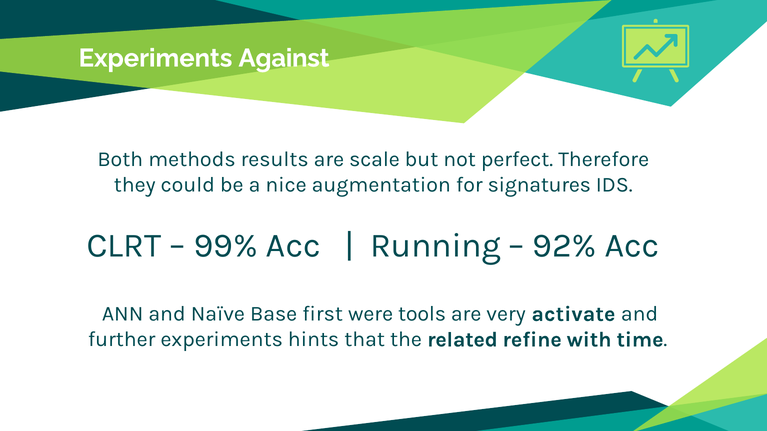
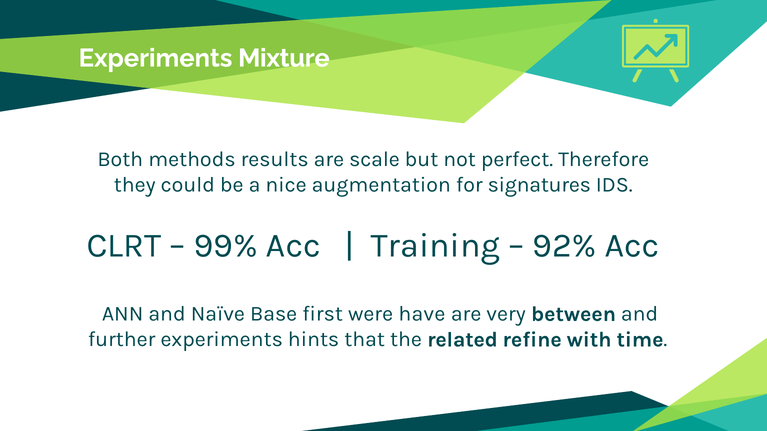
Against: Against -> Mixture (284, 58)
Running: Running -> Training (435, 246)
tools: tools -> have (422, 314)
activate: activate -> between (574, 314)
